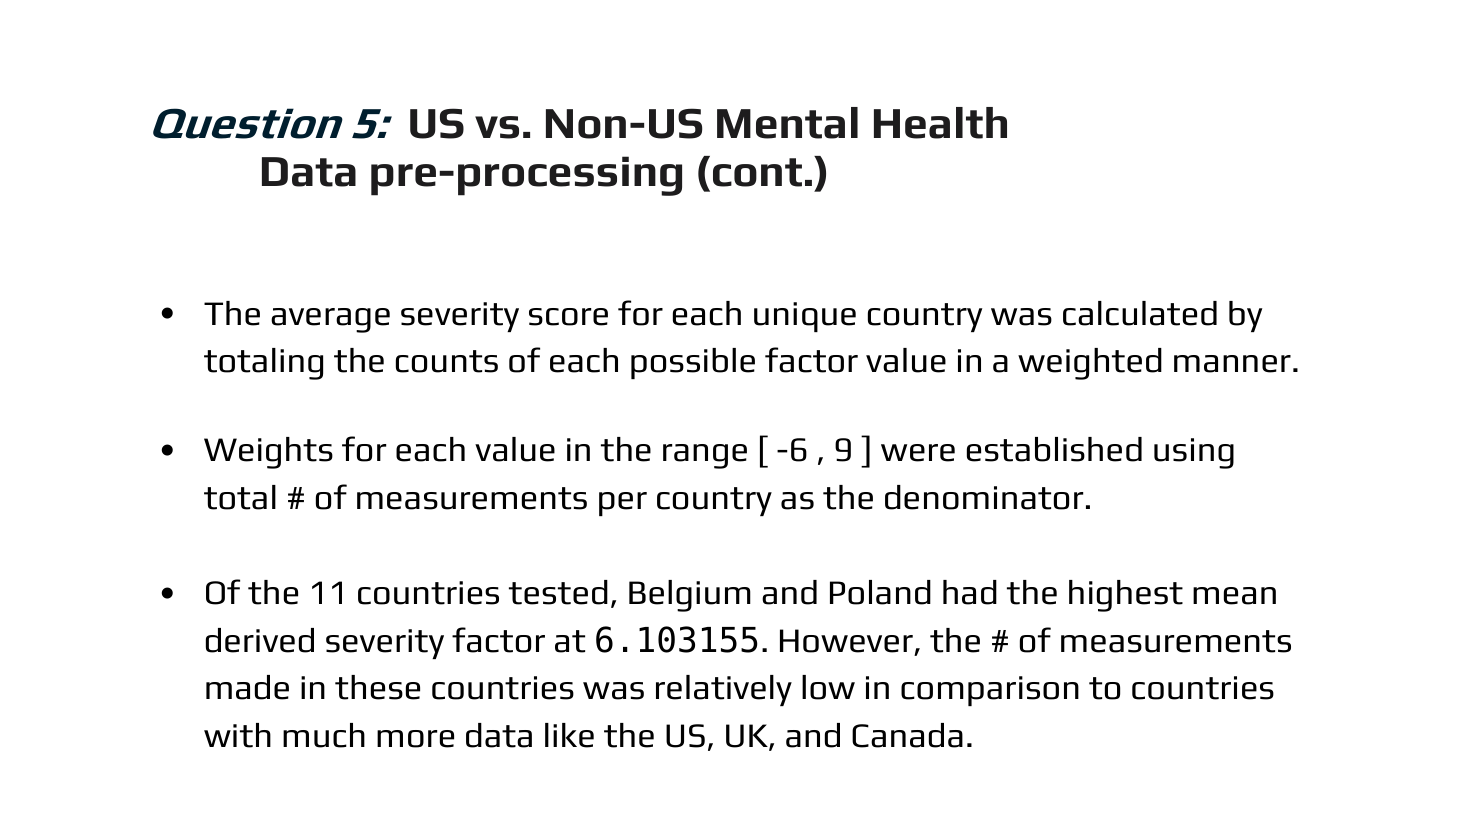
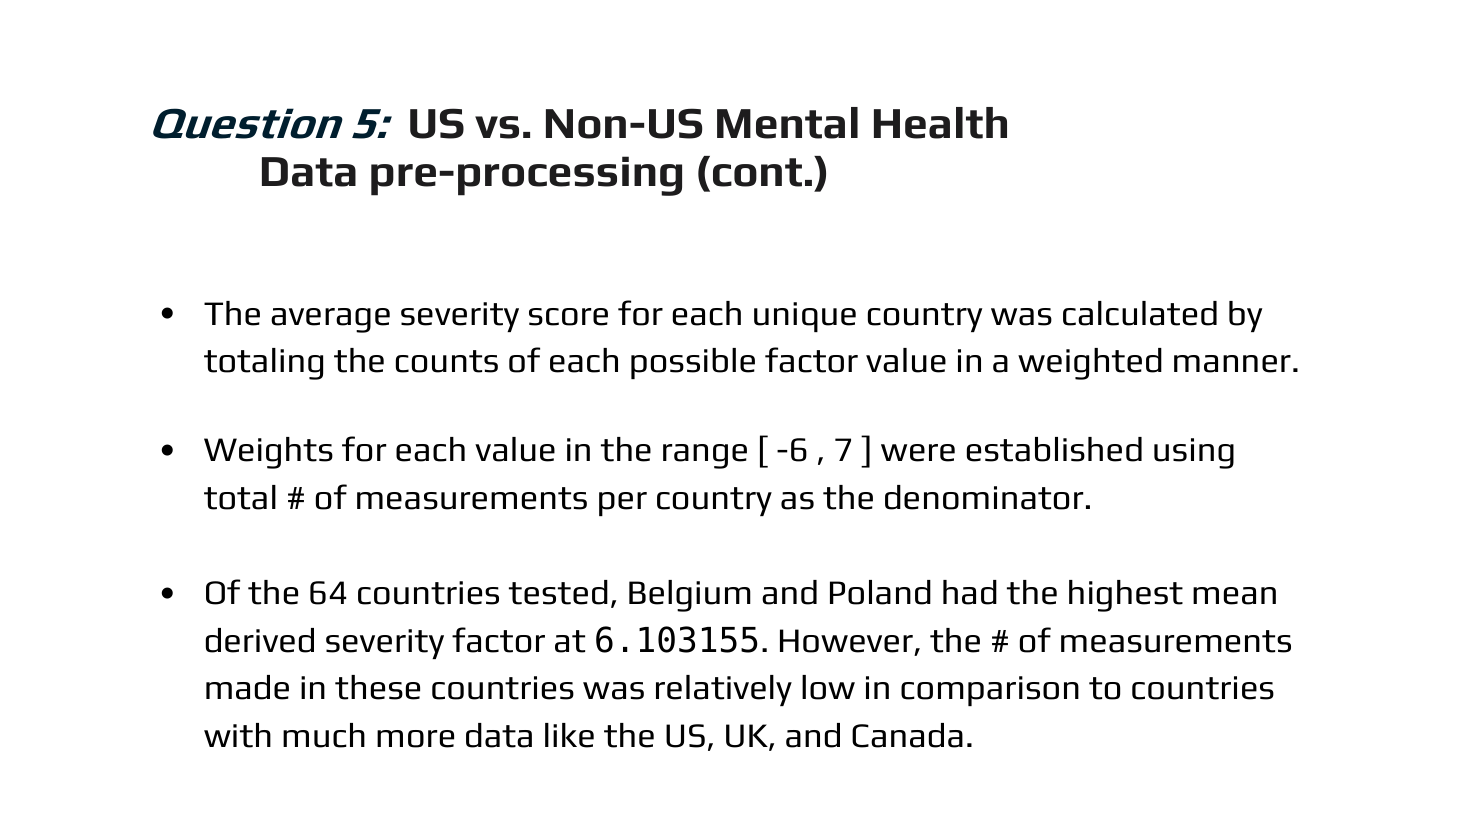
9: 9 -> 7 (843, 450)
11: 11 -> 64 (328, 593)
